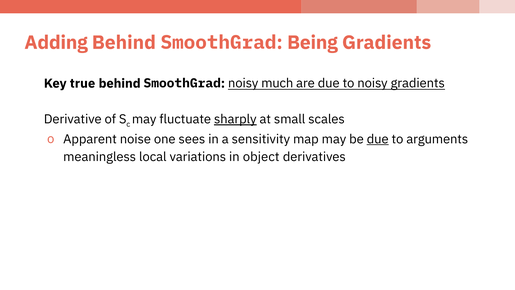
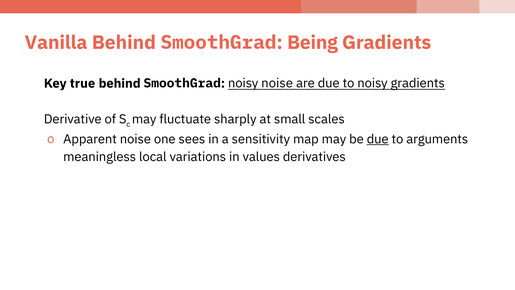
Adding: Adding -> Vanilla (56, 42)
noisy much: much -> noise (277, 83)
sharply underline: present -> none (235, 119)
object: object -> values (261, 157)
